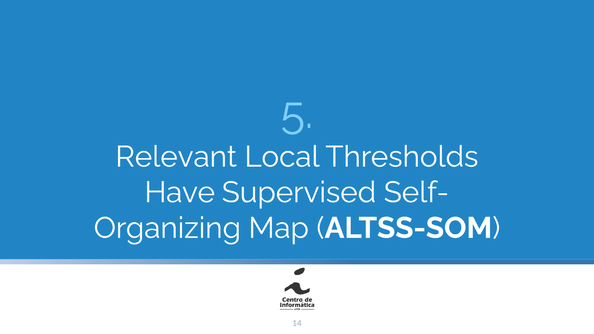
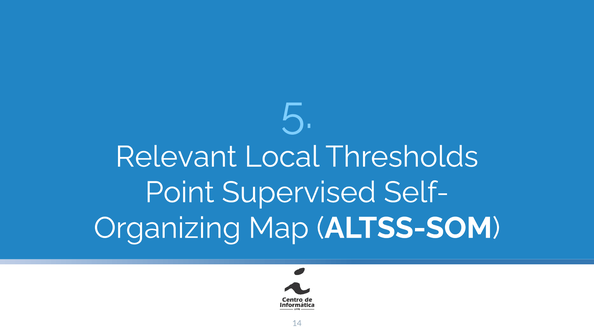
Have: Have -> Point (180, 193)
